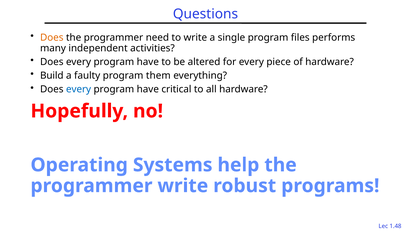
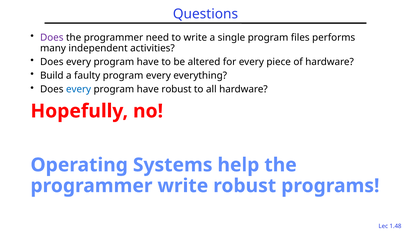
Does colour: orange -> purple (52, 38)
program them: them -> every (158, 76)
have critical: critical -> robust (176, 89)
